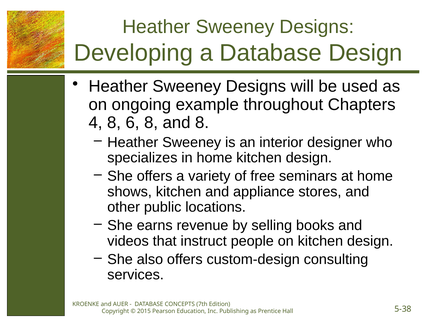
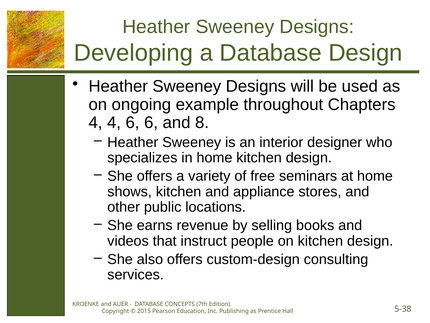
4 8: 8 -> 4 (114, 122)
6 8: 8 -> 6 (151, 122)
